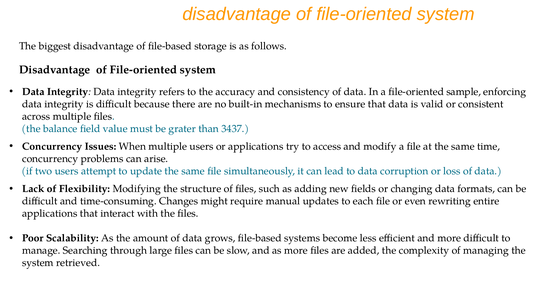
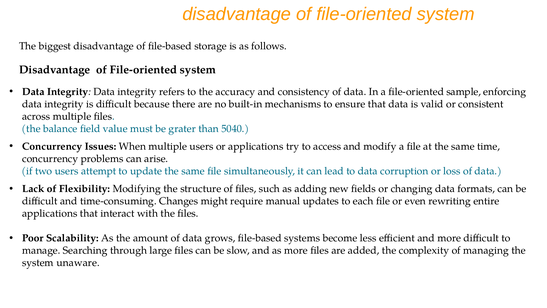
3437: 3437 -> 5040 (235, 129)
retrieved: retrieved -> unaware (78, 263)
